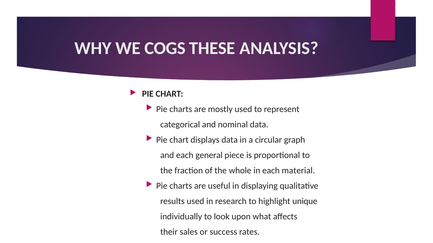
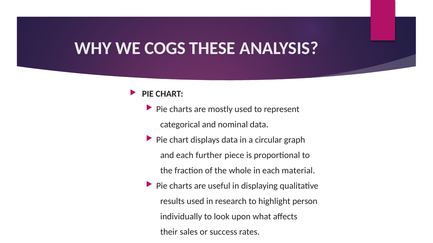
general: general -> further (209, 156)
unique: unique -> person (305, 202)
